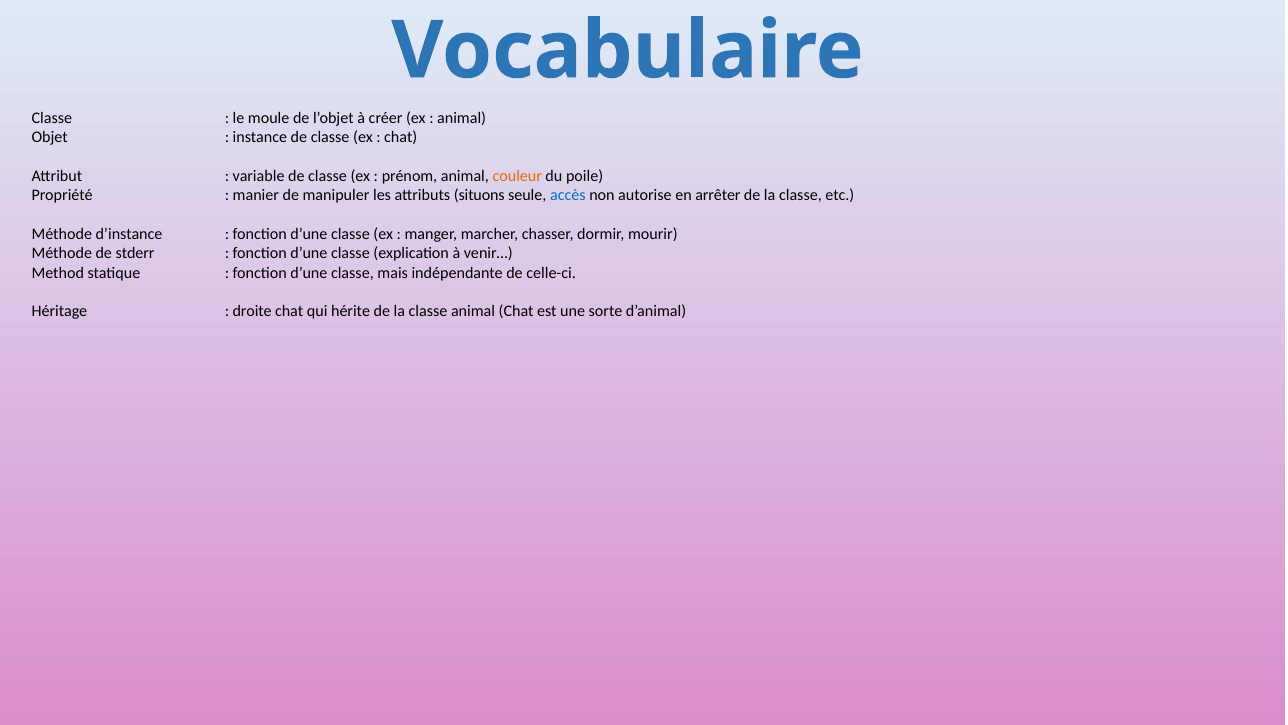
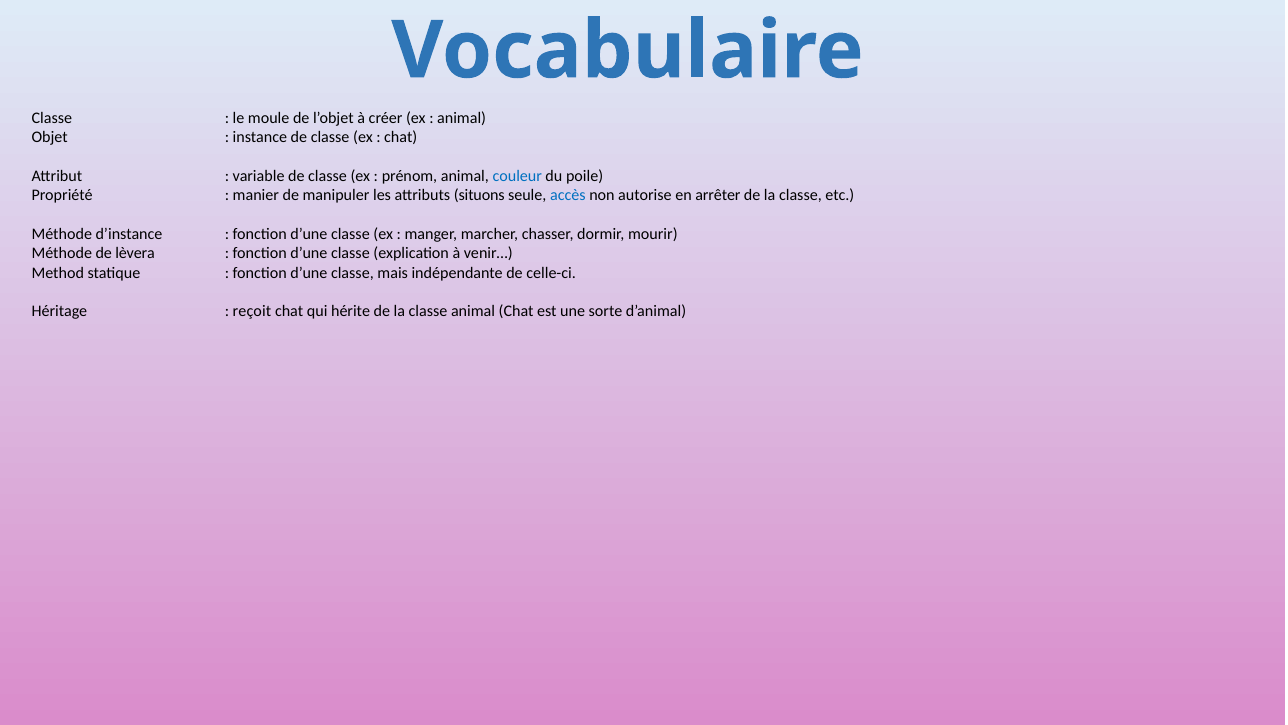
couleur colour: orange -> blue (517, 176)
stderr: stderr -> lèvera (135, 253)
droite: droite -> reçoit (252, 311)
